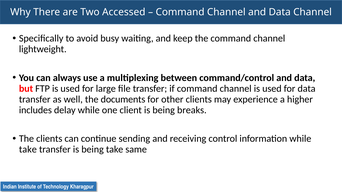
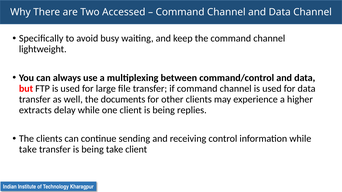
includes: includes -> extracts (35, 110)
breaks: breaks -> replies (192, 110)
take same: same -> client (136, 150)
